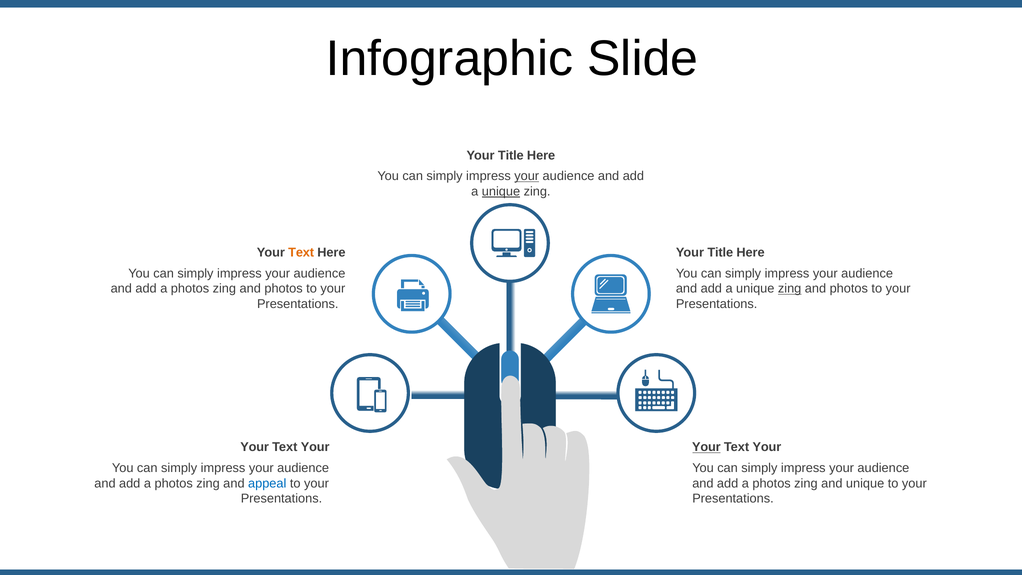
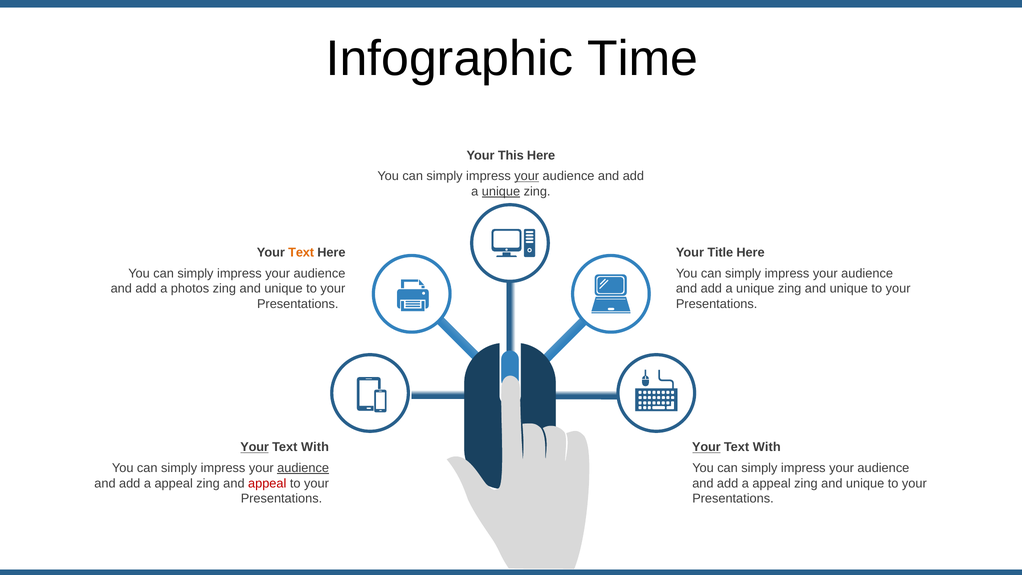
Slide: Slide -> Time (643, 59)
Title: Title -> This (511, 155)
photos: photos -> unique (284, 289)
zing underline: present -> none (790, 289)
photos: photos -> unique (849, 289)
Your underline: none -> present (255, 447)
Your: Your -> With (315, 447)
Your: Your -> With (767, 447)
audience underline: none -> present (303, 468)
photos: photos -> appeal (174, 483)
appeal colour: blue -> red (267, 483)
photos: photos -> appeal (772, 483)
